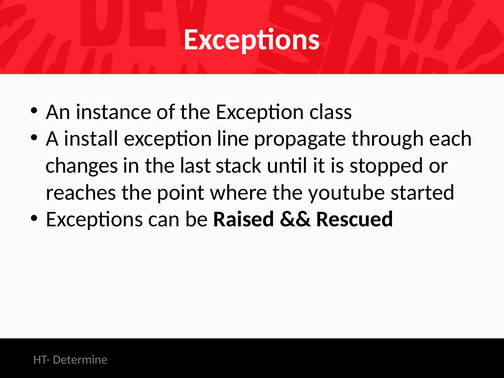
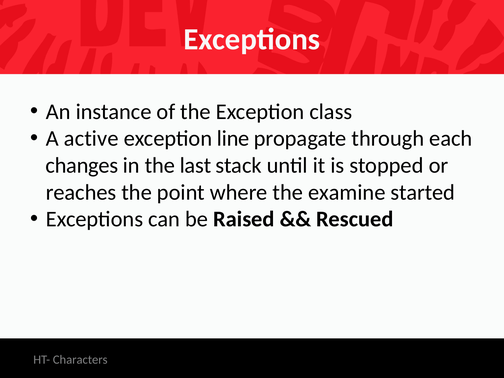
install: install -> active (91, 139)
youtube: youtube -> examine (347, 192)
Determine: Determine -> Characters (80, 360)
